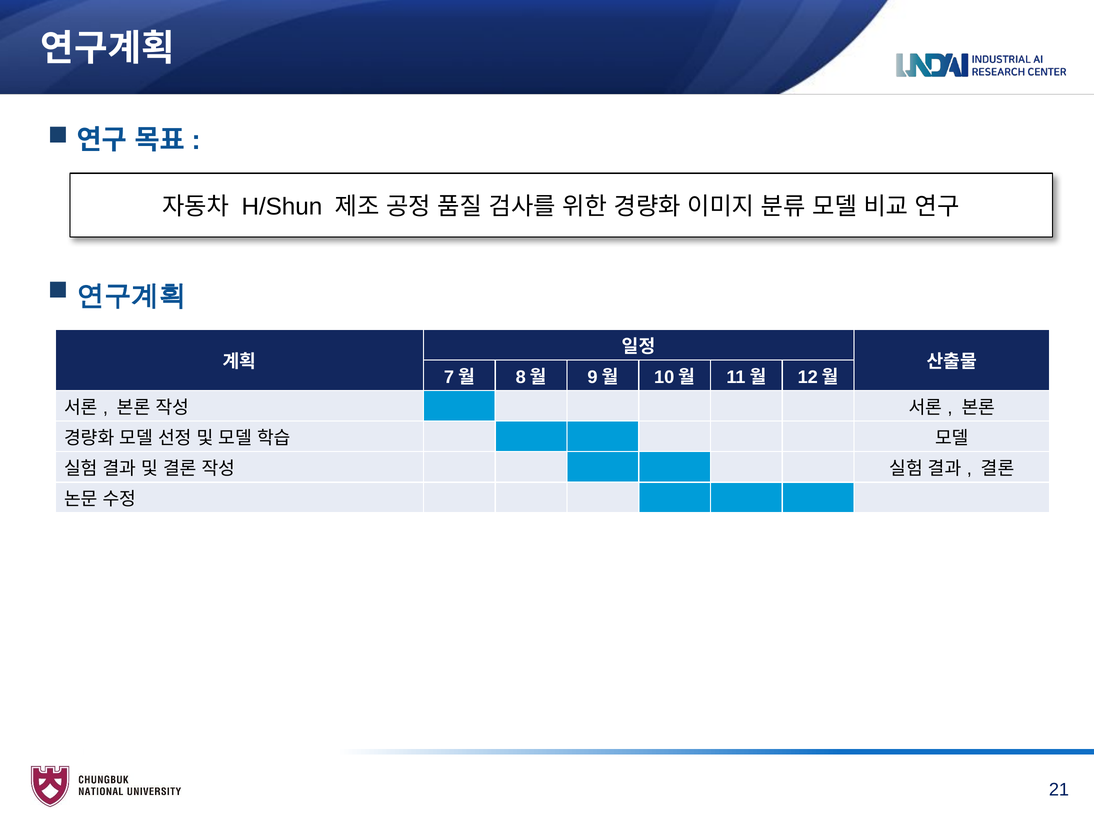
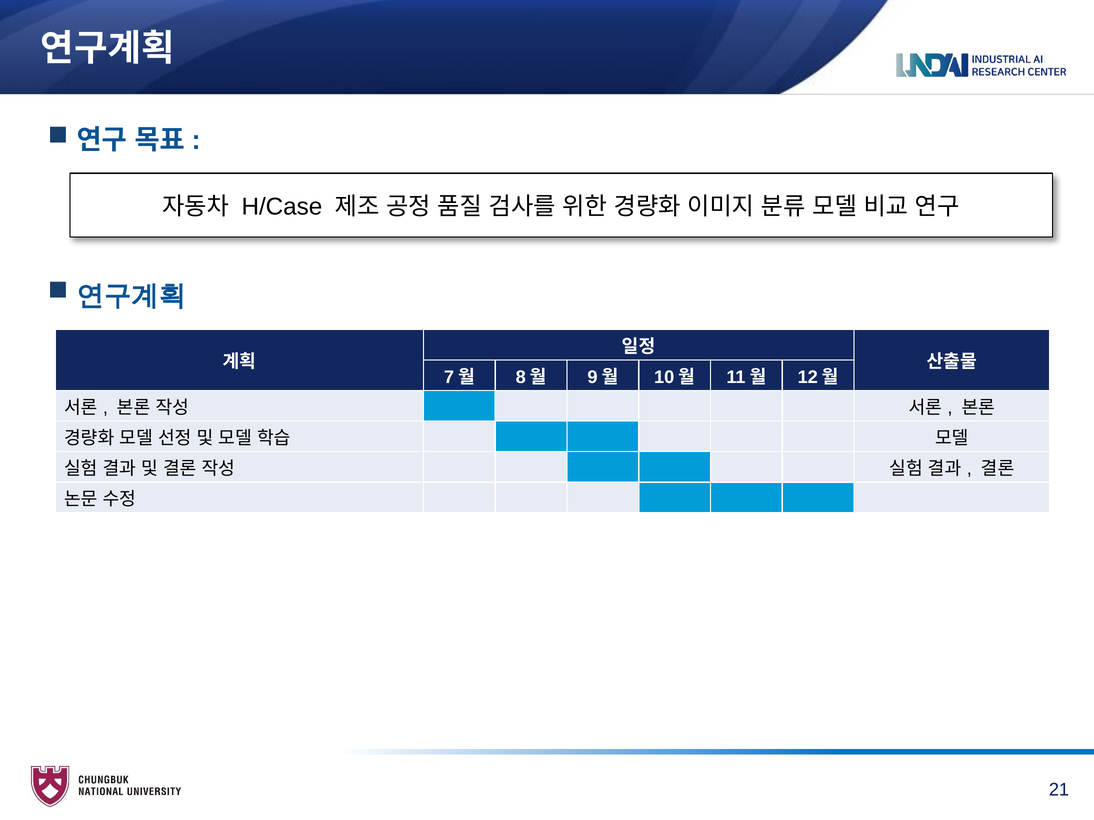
H/Shun: H/Shun -> H/Case (282, 207)
